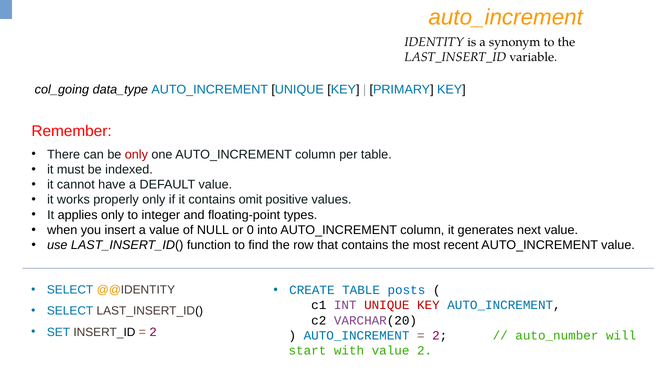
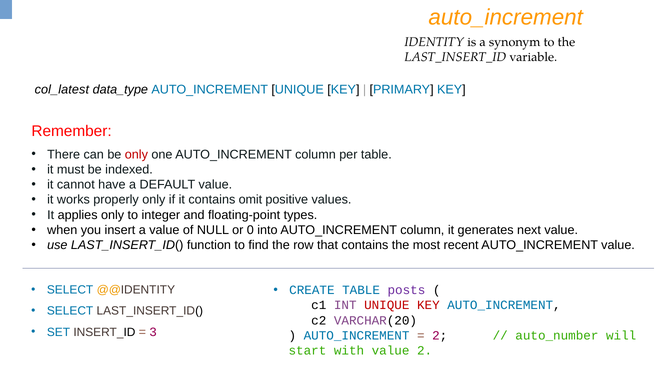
col_going: col_going -> col_latest (62, 90)
posts colour: blue -> purple (406, 290)
2: 2 -> 3 (153, 332)
